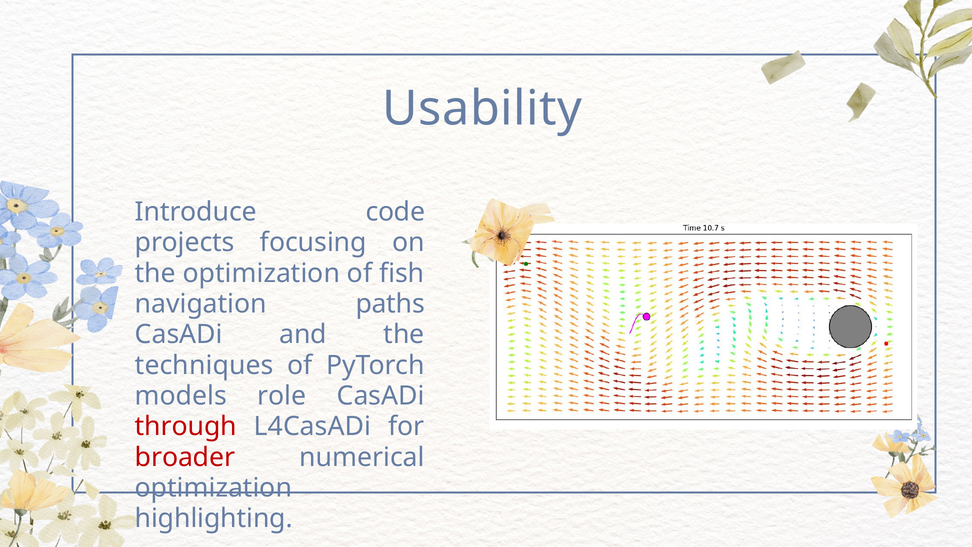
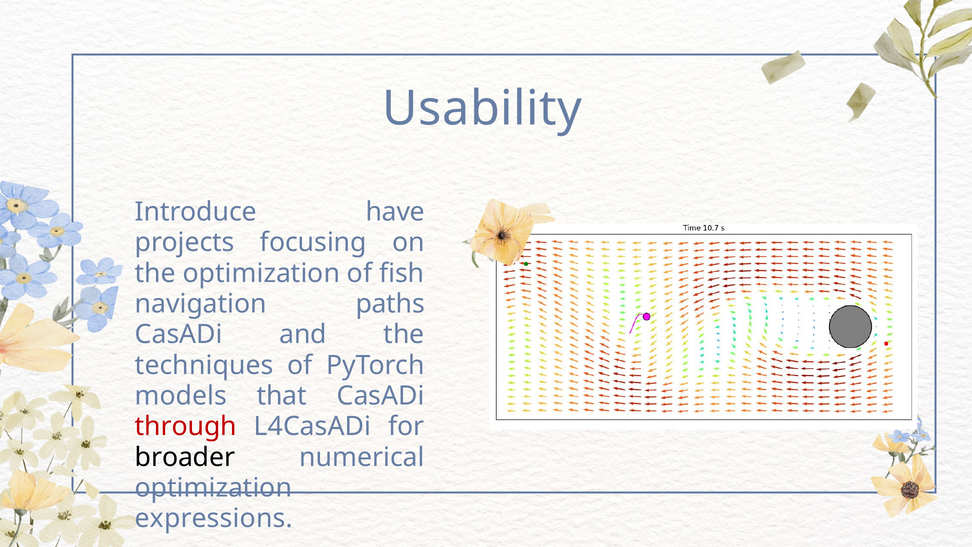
code: code -> have (395, 212)
role: role -> that (282, 396)
broader colour: red -> black (185, 457)
highlighting: highlighting -> expressions (214, 518)
